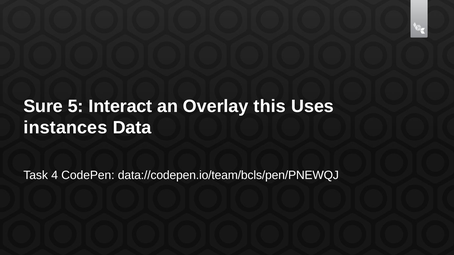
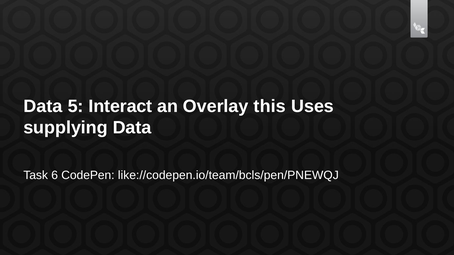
Sure: Sure -> Data (43, 106)
instances: instances -> supplying (66, 128)
4: 4 -> 6 (55, 175)
data://codepen.io/team/bcls/pen/PNEWQJ: data://codepen.io/team/bcls/pen/PNEWQJ -> like://codepen.io/team/bcls/pen/PNEWQJ (228, 175)
